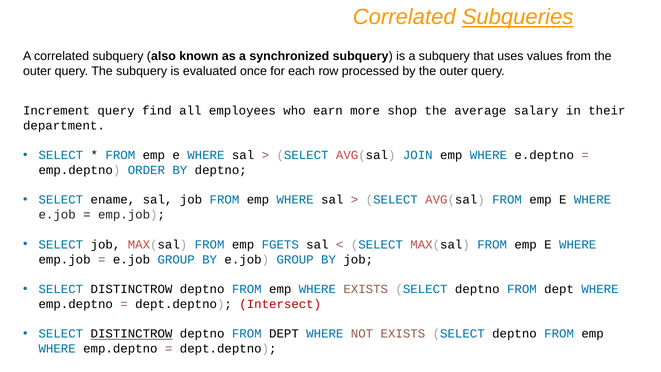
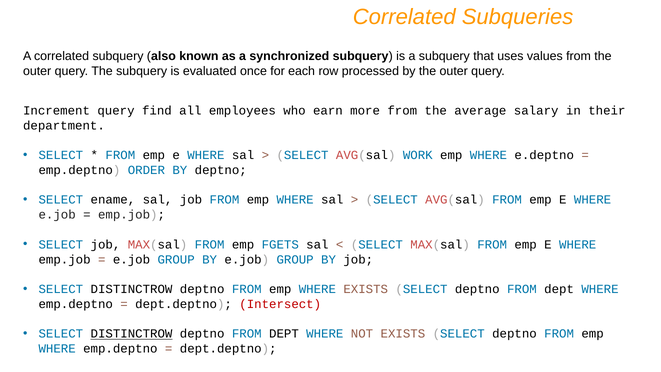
Subqueries underline: present -> none (518, 17)
more shop: shop -> from (402, 111)
JOIN: JOIN -> WORK (418, 155)
